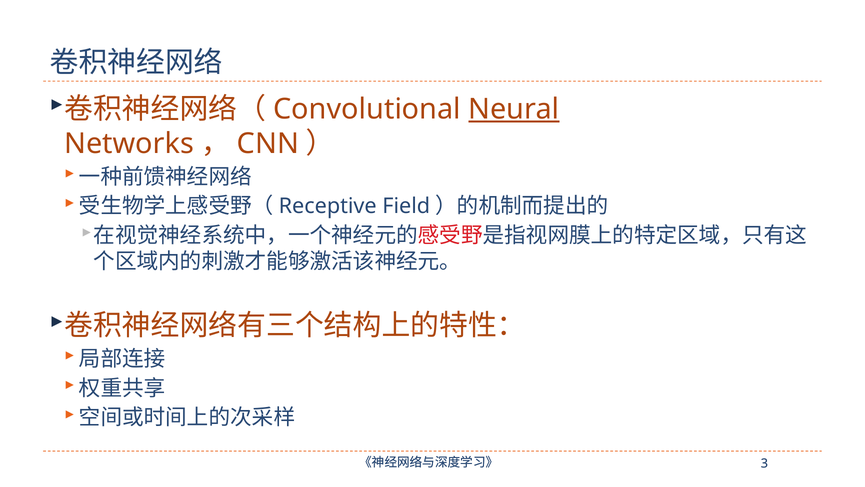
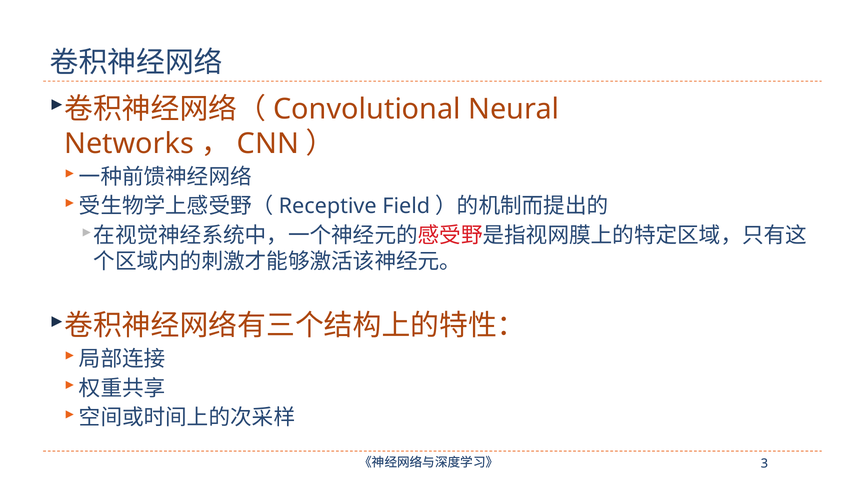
Neural underline: present -> none (514, 109)
